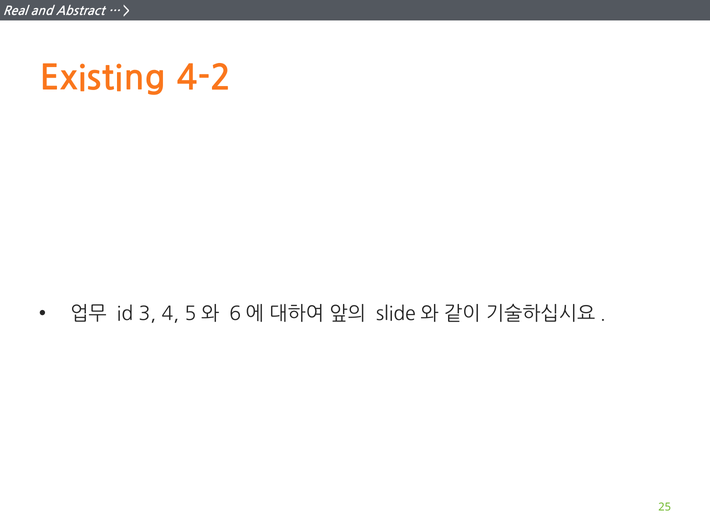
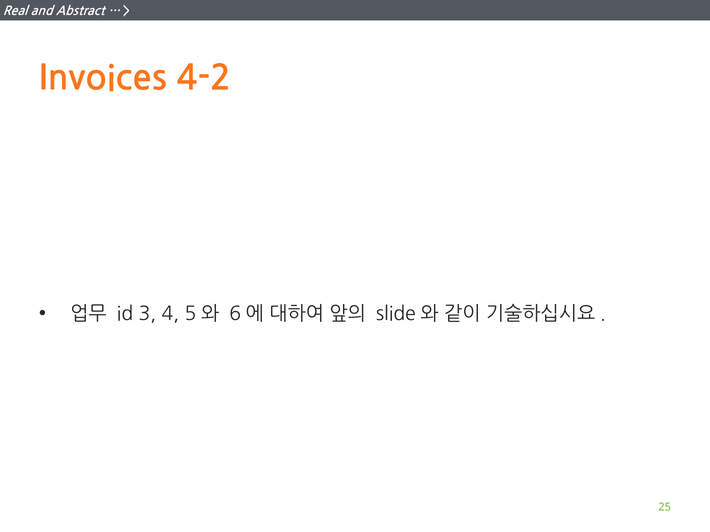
Existing: Existing -> Invoices (103, 79)
